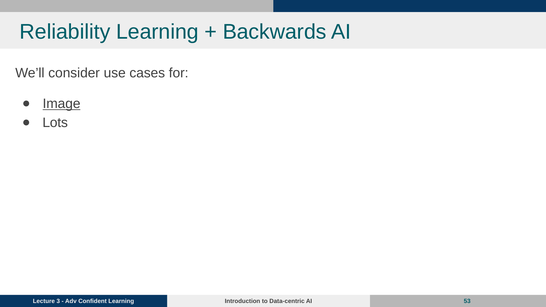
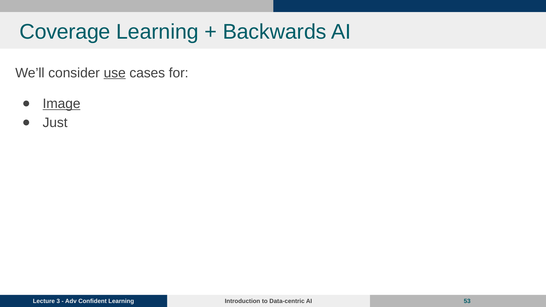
Reliability: Reliability -> Coverage (65, 32)
use underline: none -> present (115, 73)
Lots: Lots -> Just (55, 123)
